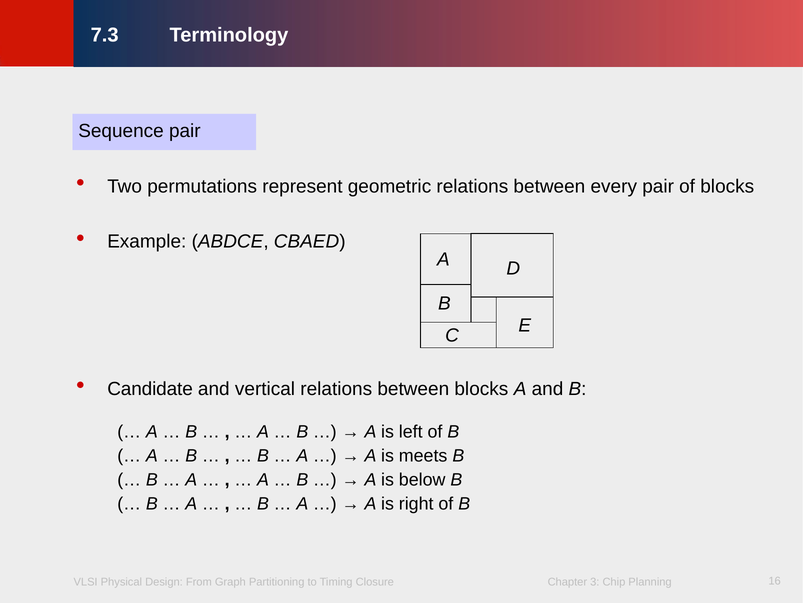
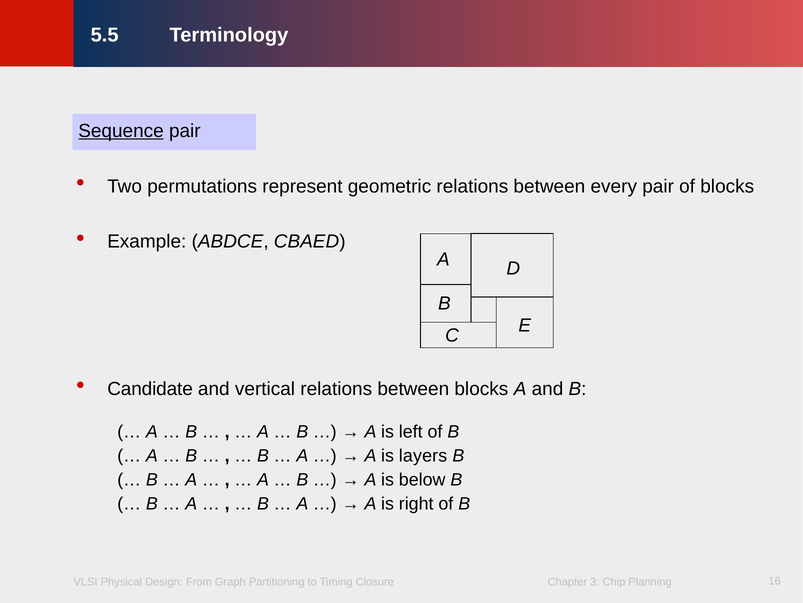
7.3: 7.3 -> 5.5 (105, 35)
Sequence underline: none -> present (121, 131)
meets: meets -> layers (423, 455)
